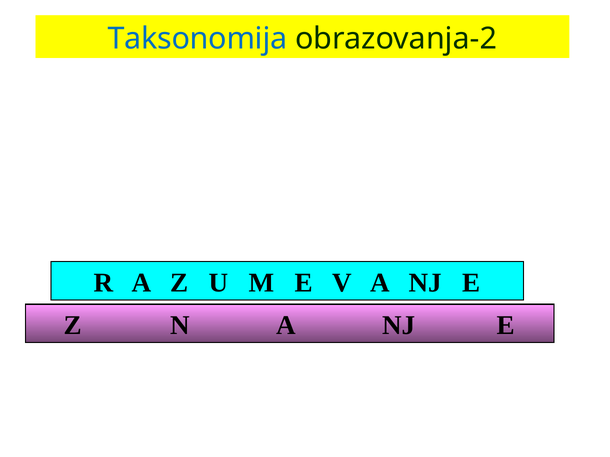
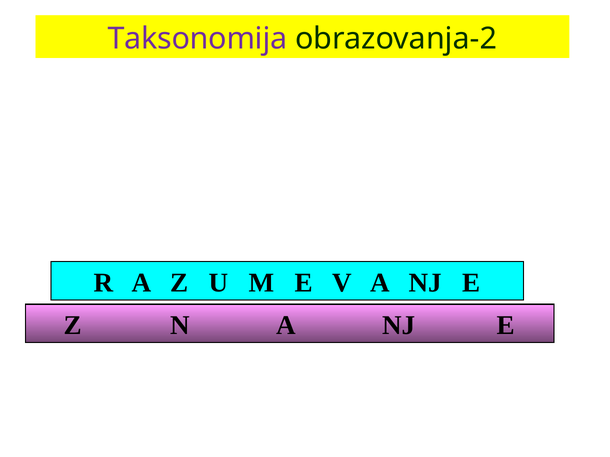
Taksonomija colour: blue -> purple (197, 39)
